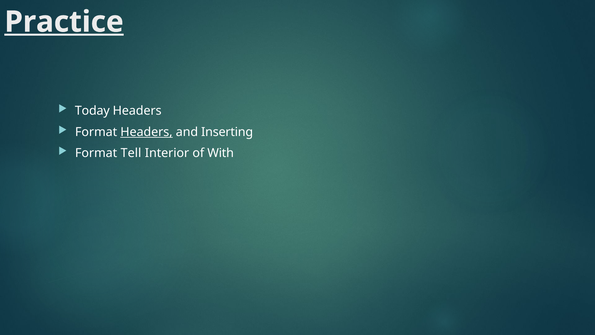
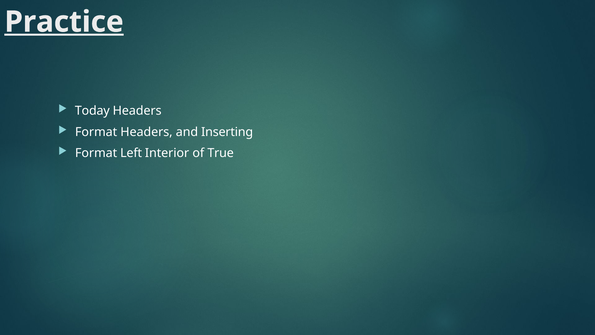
Headers underline: present -> none (146, 132)
Tell: Tell -> Left (131, 153)
With: With -> True (221, 153)
